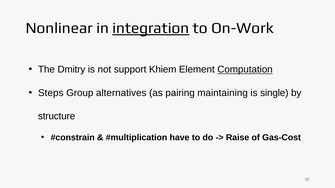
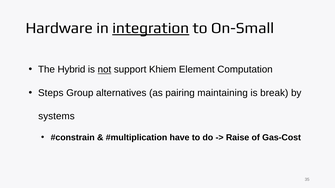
Nonlinear: Nonlinear -> Hardware (59, 28)
On-Work: On-Work -> On-Small (243, 28)
Dmitry: Dmitry -> Hybrid (71, 70)
not underline: none -> present (104, 70)
Computation underline: present -> none (245, 70)
single: single -> break (274, 93)
structure: structure -> systems (56, 116)
